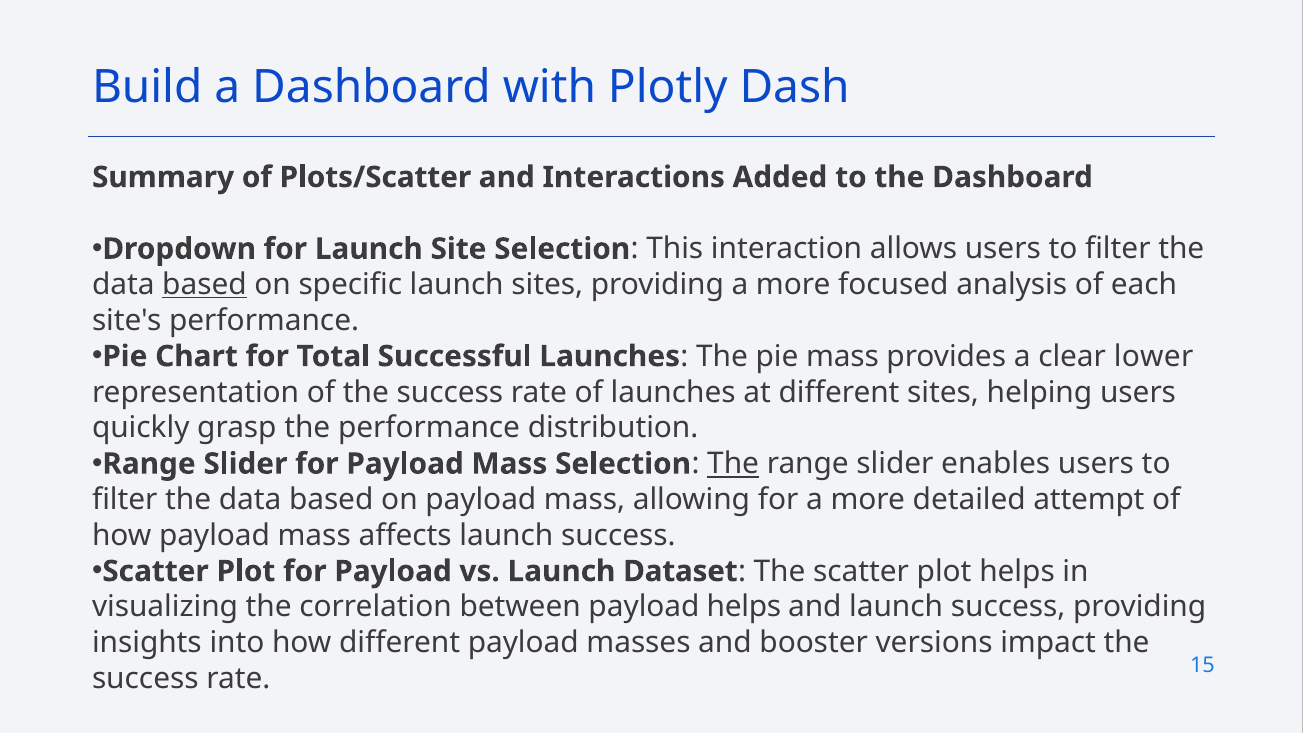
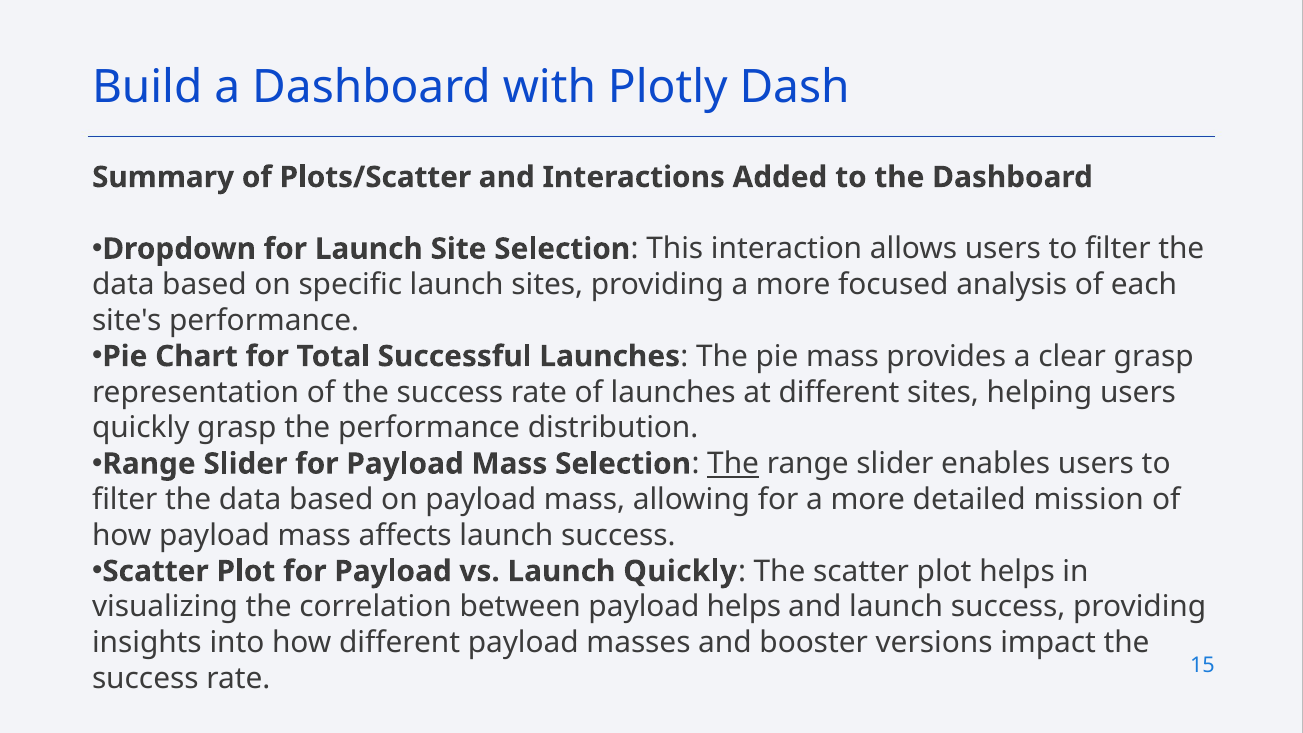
based underline: present -> none (204, 285)
clear lower: lower -> grasp (1154, 356)
attempt: attempt -> mission (1089, 500)
Launch Dataset: Dataset -> Quickly (680, 571)
